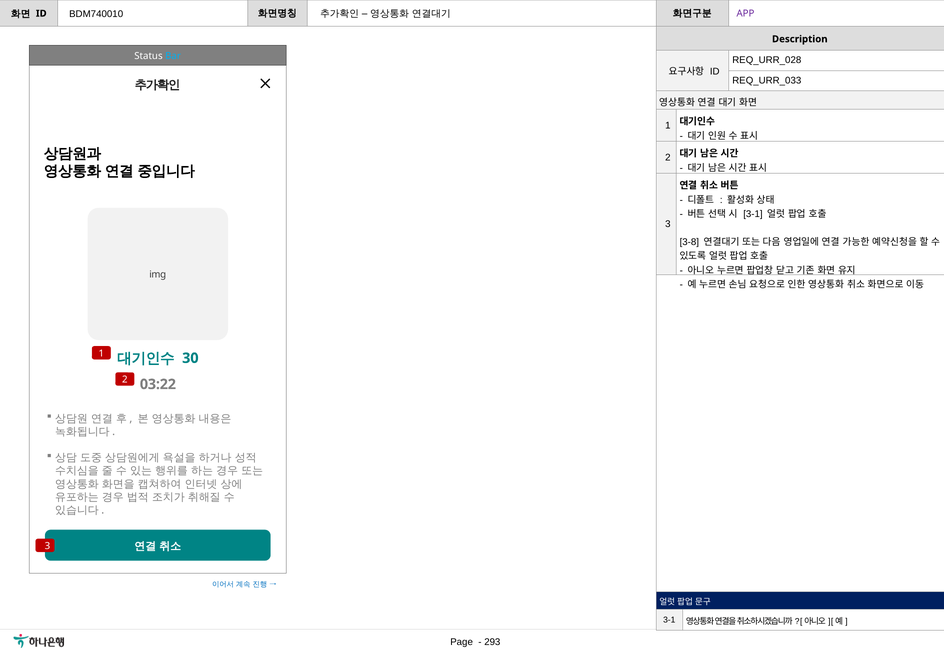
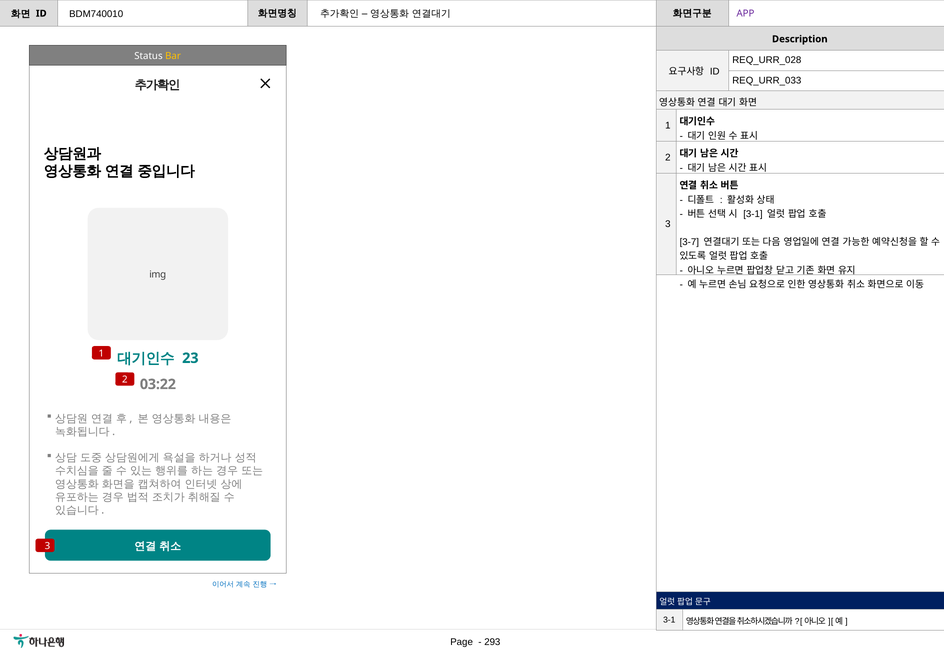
Bar colour: light blue -> yellow (173, 56)
3-8: 3-8 -> 3-7 (689, 242)
30: 30 -> 23 (190, 358)
